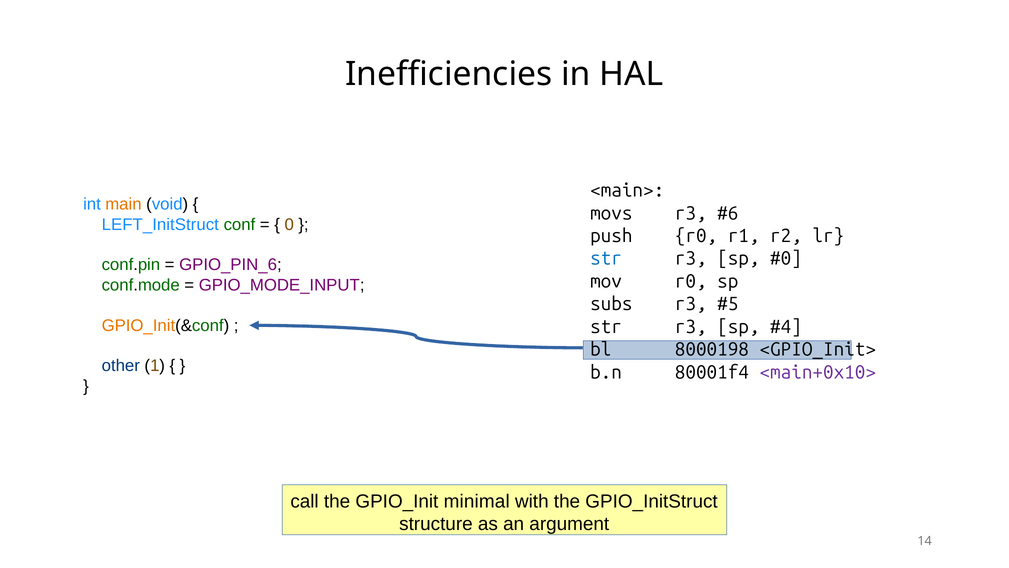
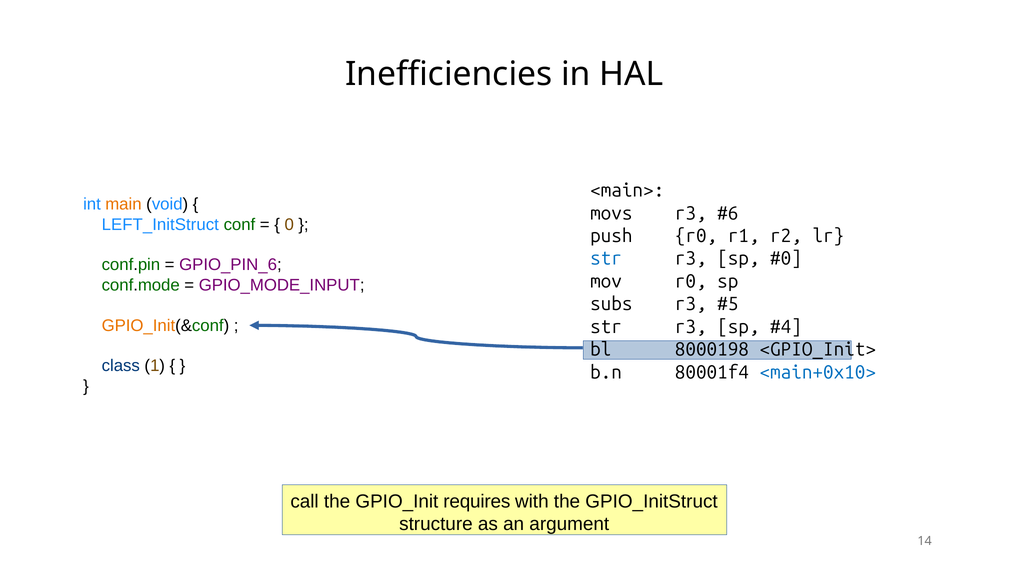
other: other -> class (121, 366)
<main+0x10> colour: purple -> blue (818, 372)
minimal: minimal -> requires (477, 501)
